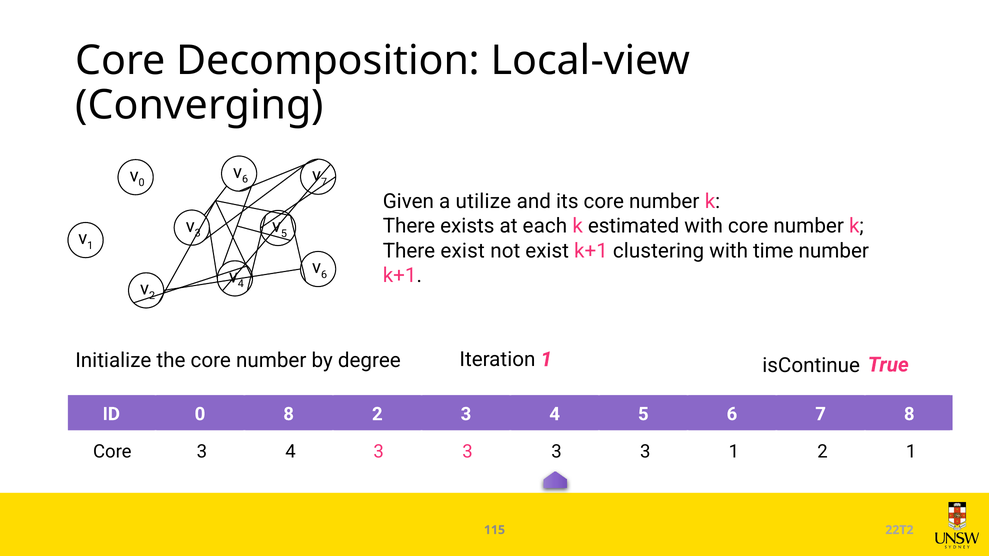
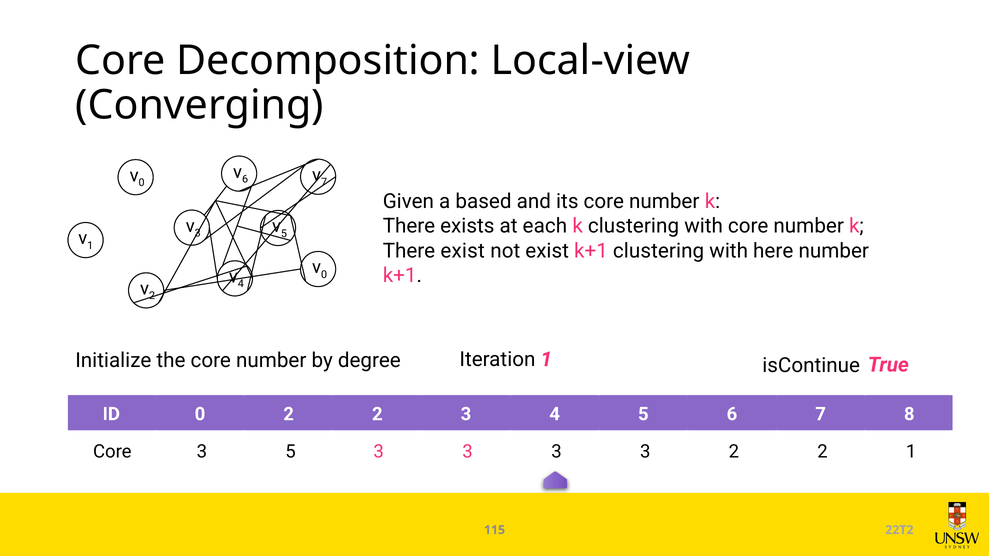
utilize: utilize -> based (483, 201)
k estimated: estimated -> clustering (633, 226)
time: time -> here (773, 251)
6: 6 -> 0 (324, 275)
0 8: 8 -> 2 (289, 414)
Core 3 4: 4 -> 5 (291, 452)
1: 1 -> 2 (734, 452)
